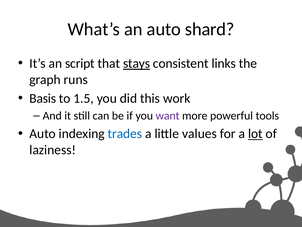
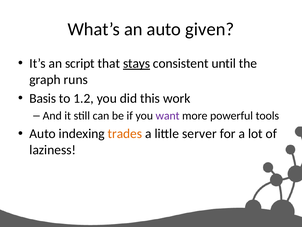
shard: shard -> given (210, 29)
links: links -> until (224, 63)
1.5: 1.5 -> 1.2 (84, 98)
trades colour: blue -> orange (125, 134)
values: values -> server (199, 134)
lot underline: present -> none (255, 134)
